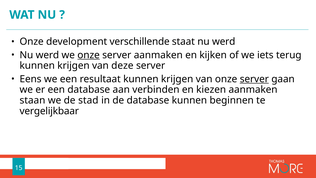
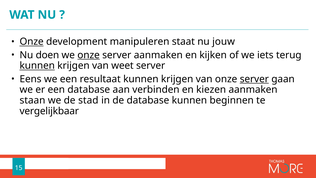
Onze underline: none -> present (32, 42)
verschillende: verschillende -> manipuleren (140, 42)
staat nu werd: werd -> jouw (224, 42)
werd: werd -> doen (47, 55)
kunnen underline: none -> present (37, 66)
deze: deze -> weet (122, 66)
